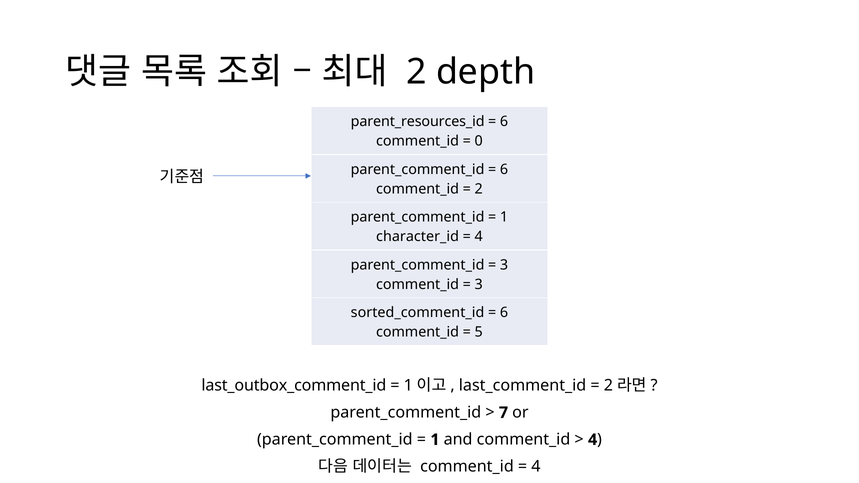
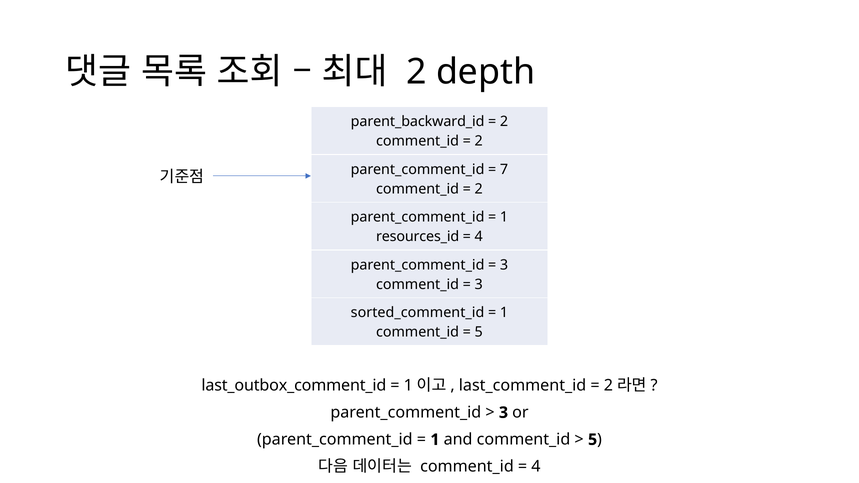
parent_resources_id: parent_resources_id -> parent_backward_id (418, 122)
6: 6 -> 2 (504, 122)
0: 0 -> 2 (479, 141)
6: 6 -> 7 (504, 170)
character_id: character_id -> resources_id (418, 237)
6: 6 -> 1 (504, 313)
7: 7 -> 3 (504, 413)
4: 4 -> 5 (593, 440)
